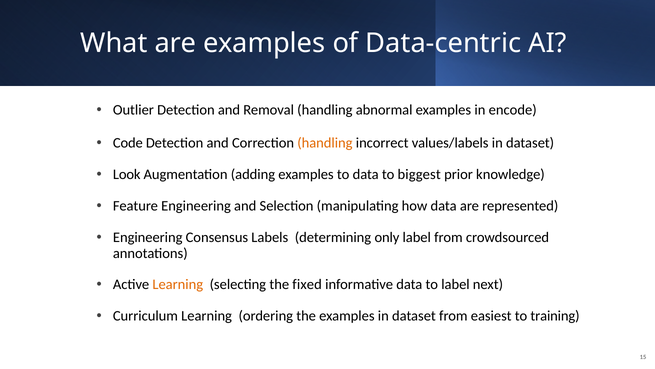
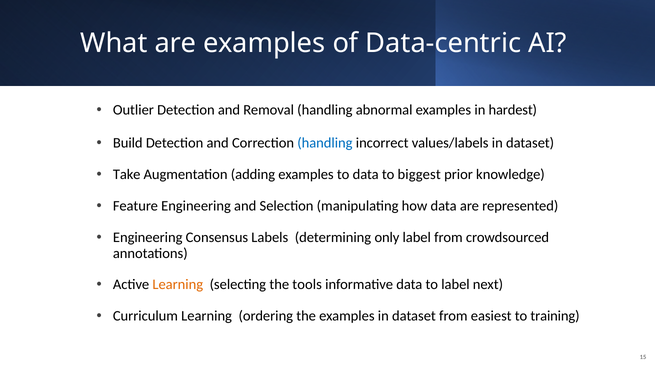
encode: encode -> hardest (513, 110)
Code: Code -> Build (128, 143)
handling colour: orange -> blue (325, 143)
Look: Look -> Take (127, 174)
fixed: fixed -> tools (307, 284)
